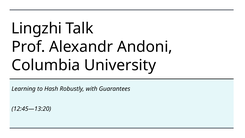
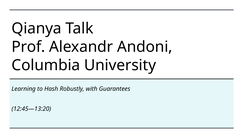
Lingzhi: Lingzhi -> Qianya (37, 28)
